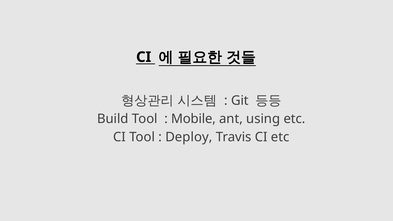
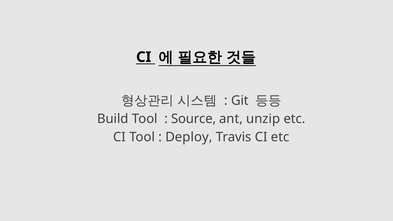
Mobile: Mobile -> Source (194, 119)
using: using -> unzip (263, 119)
